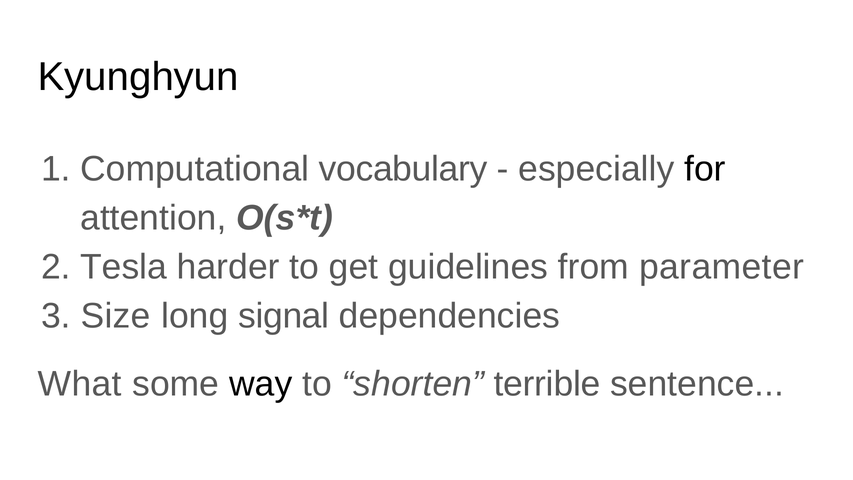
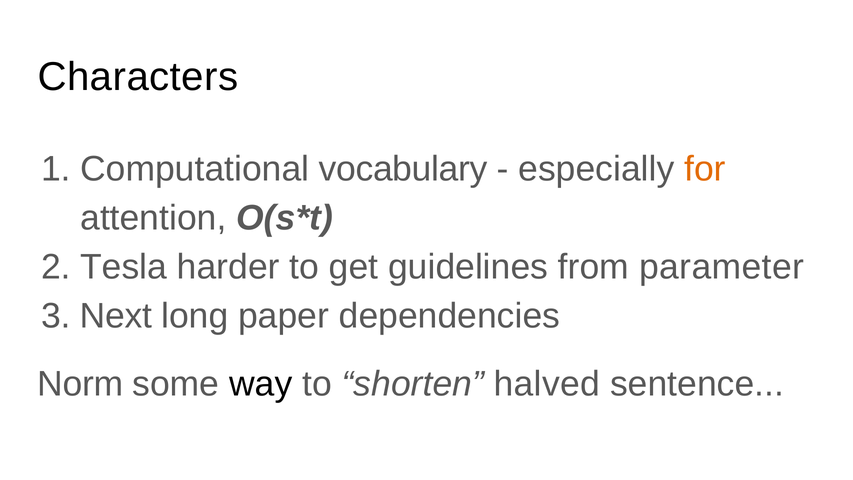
Kyunghyun: Kyunghyun -> Characters (138, 77)
for colour: black -> orange (705, 169)
Size: Size -> Next (116, 316)
signal: signal -> paper (284, 316)
What: What -> Norm (80, 384)
terrible: terrible -> halved (547, 384)
